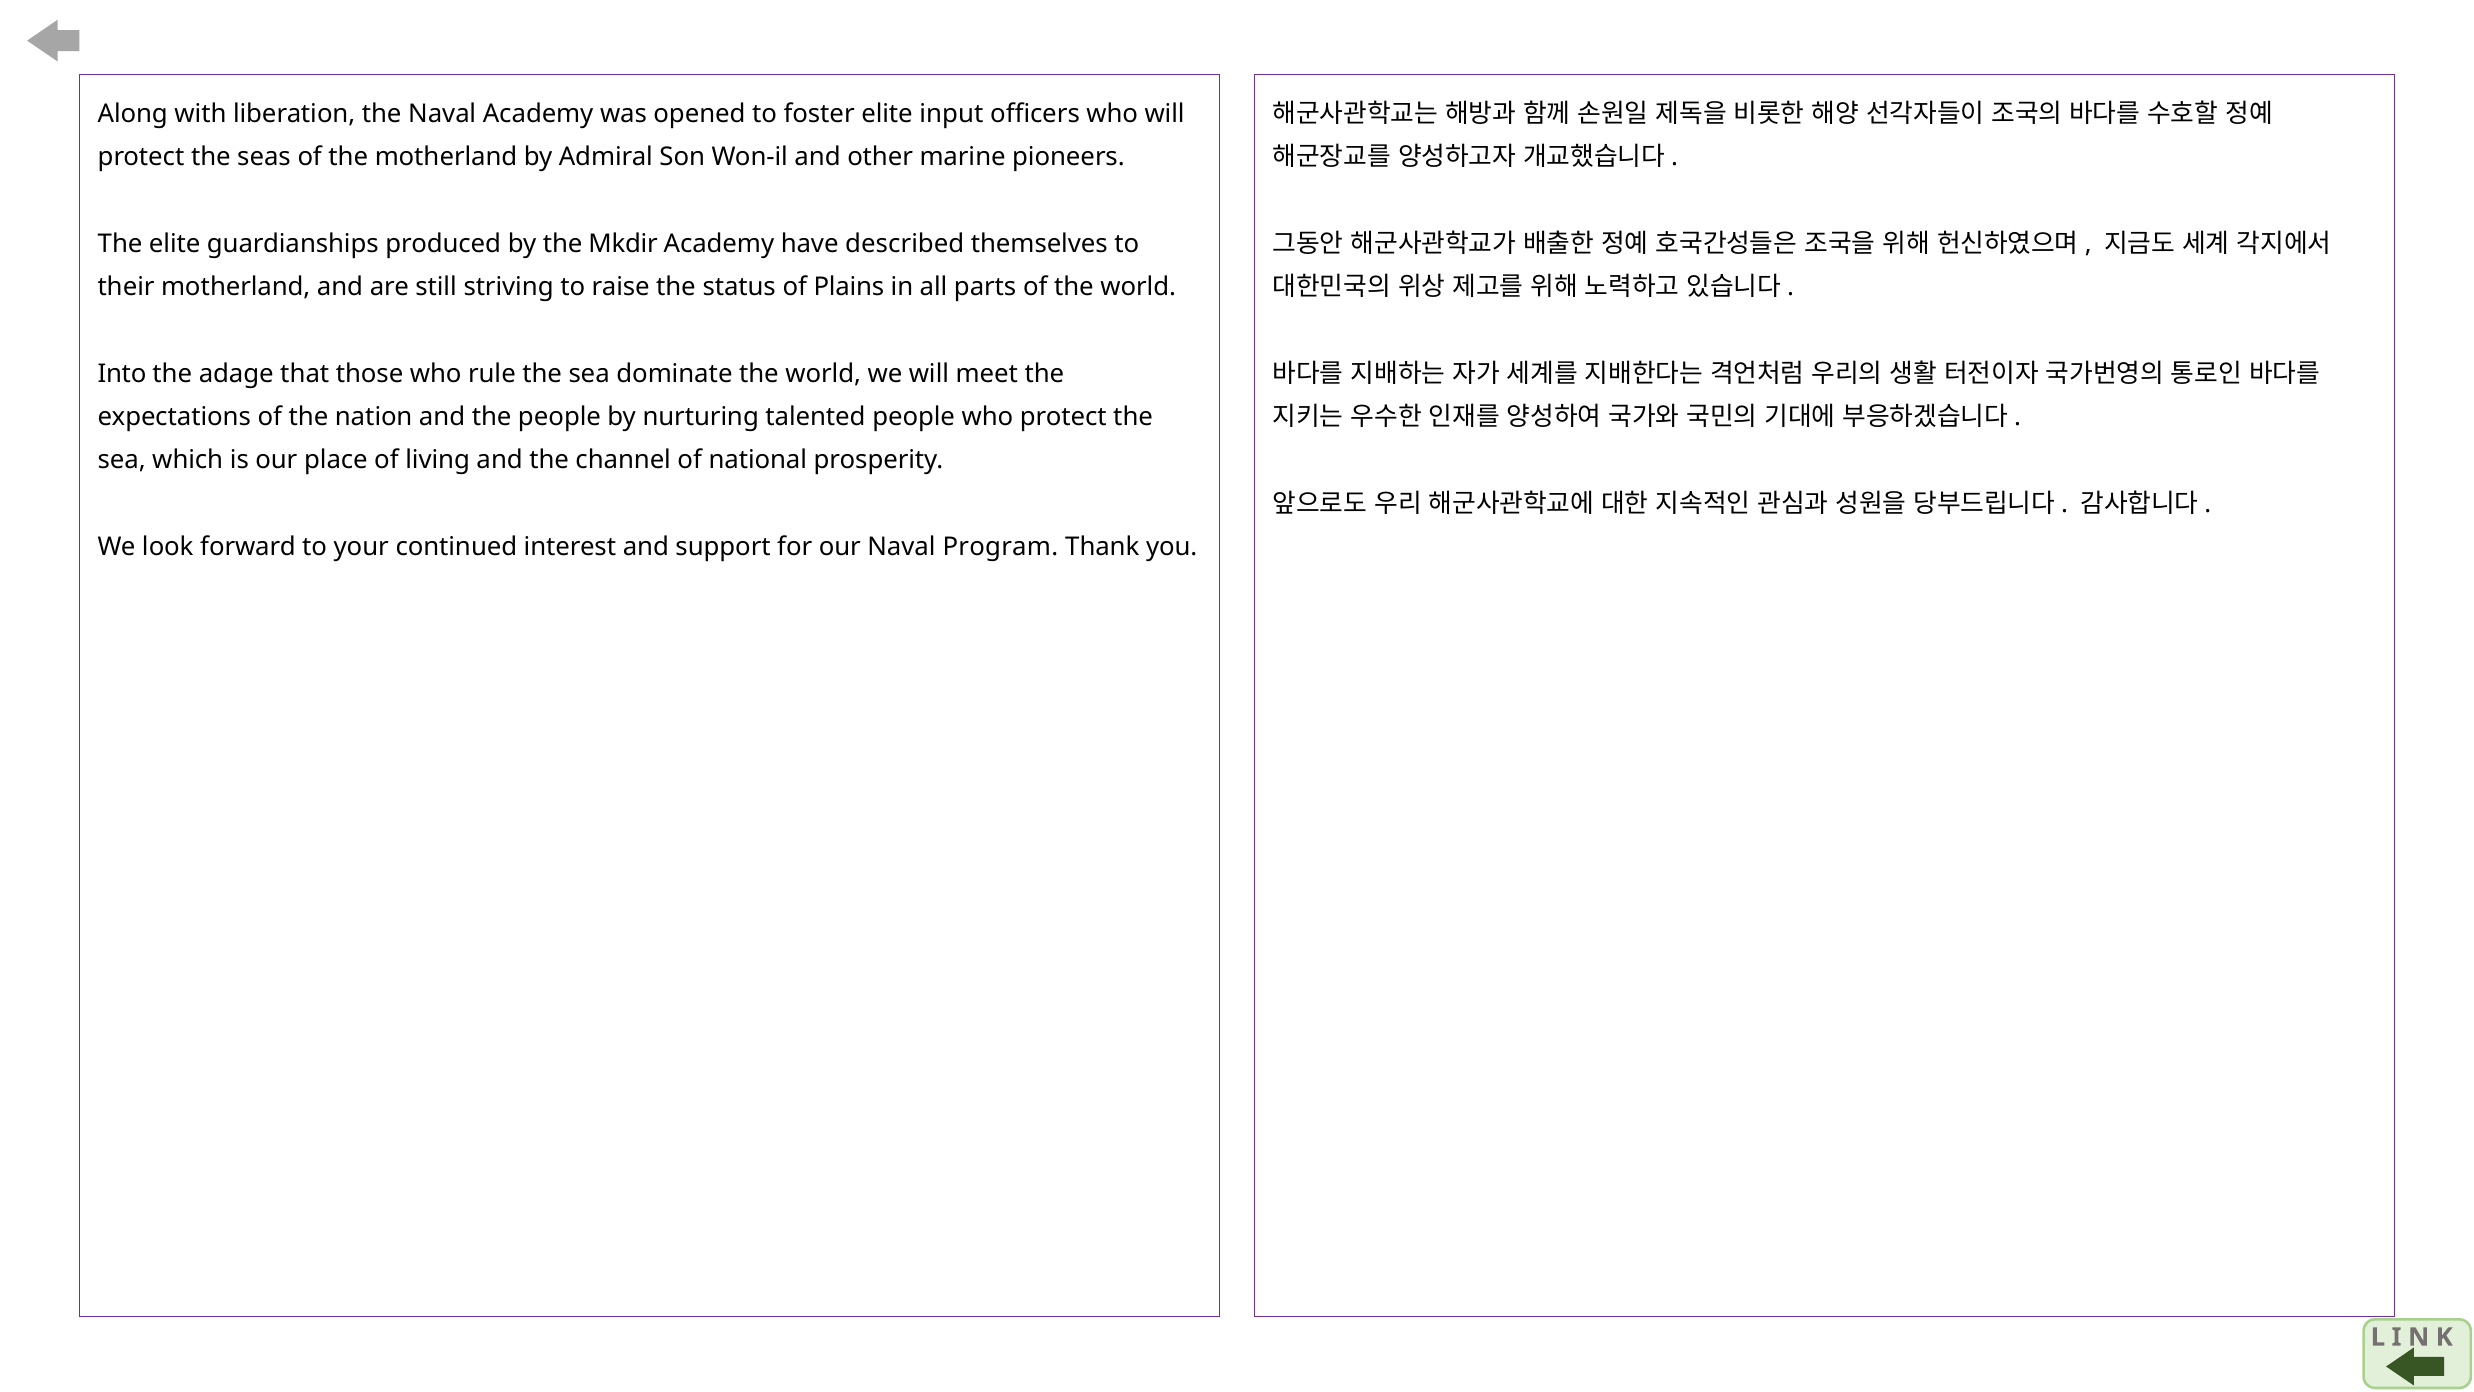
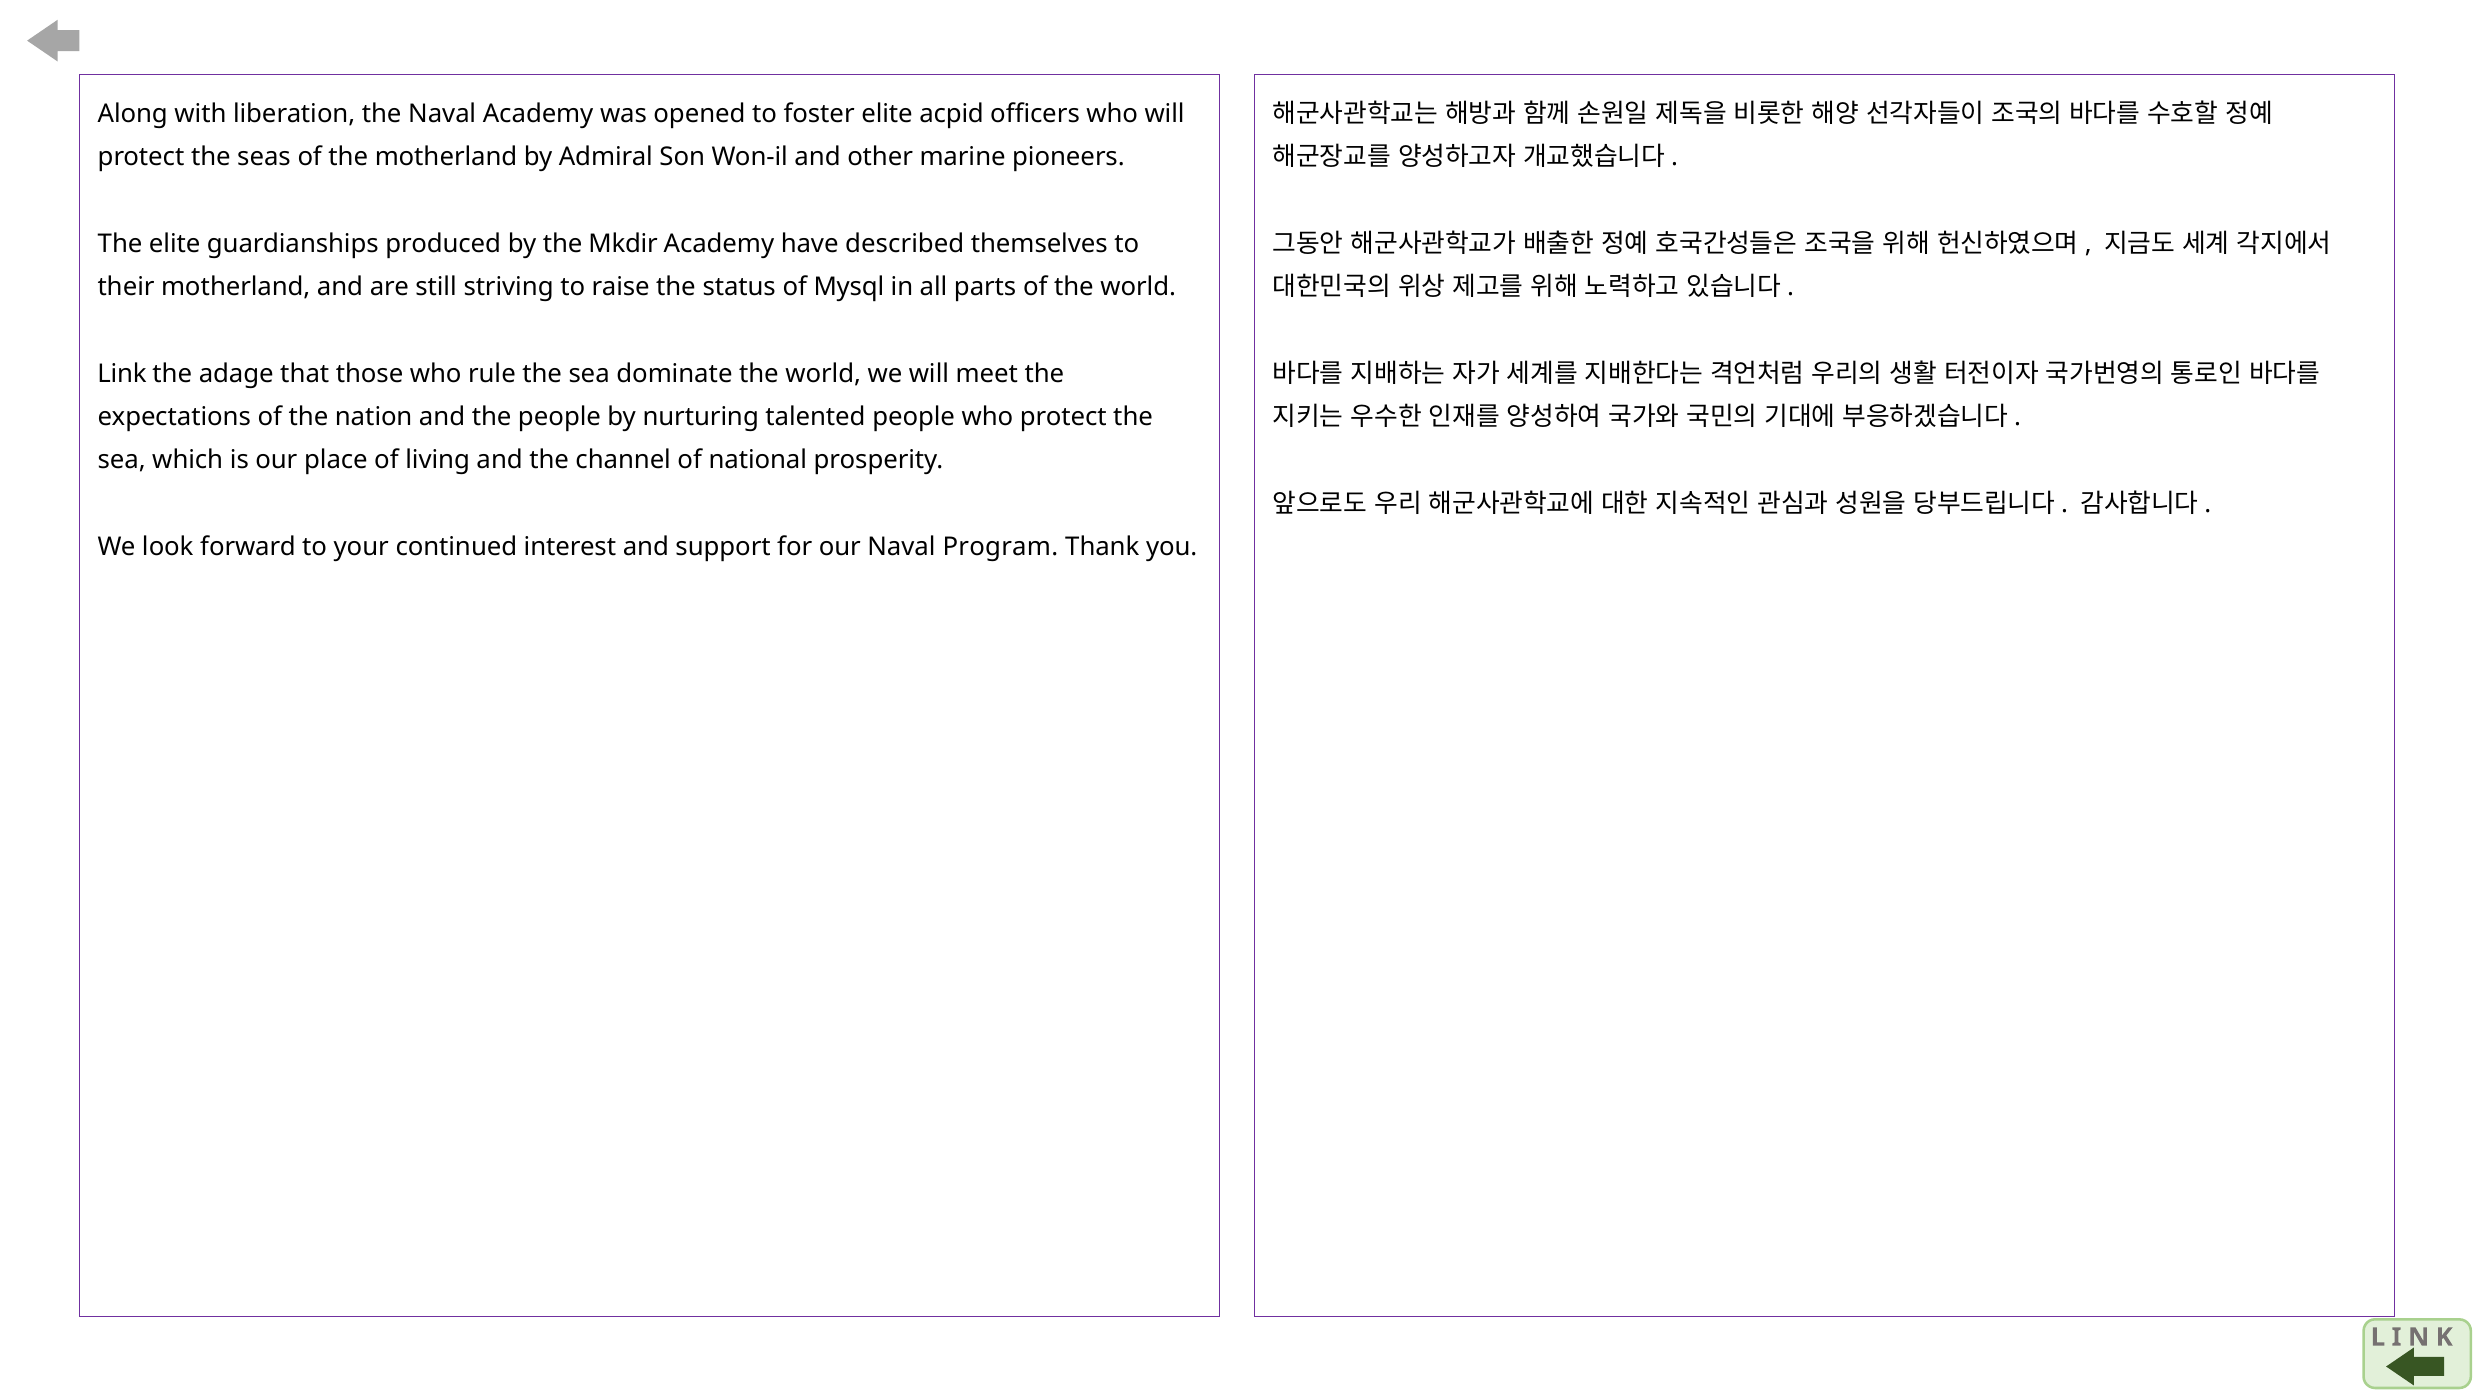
input: input -> acpid (952, 114)
Plains: Plains -> Mysql (849, 287)
Into: Into -> Link (122, 373)
